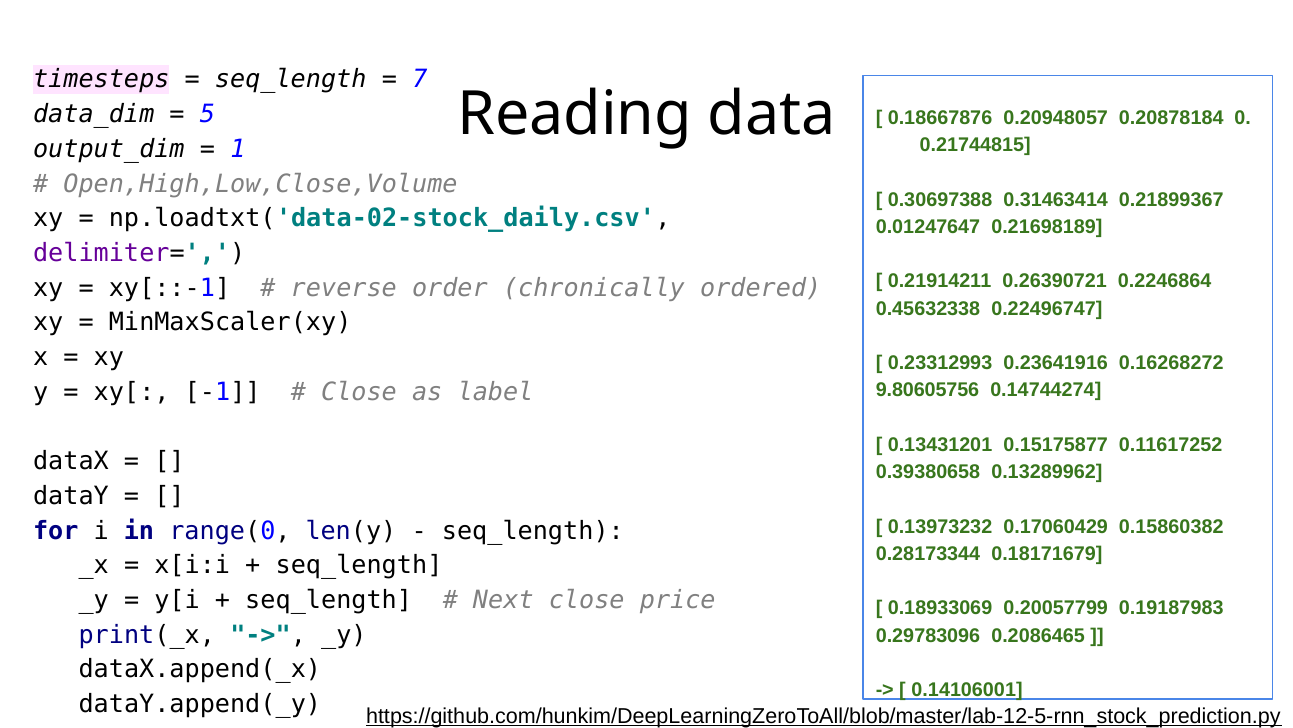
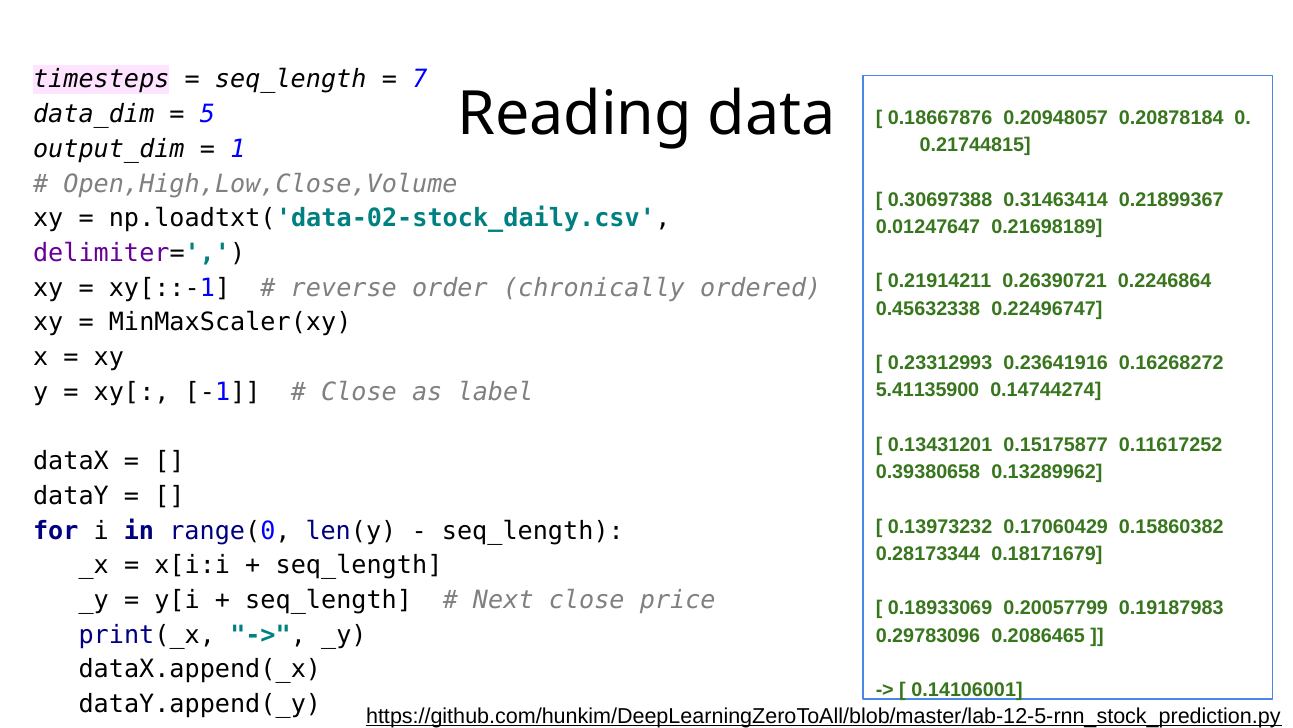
9.80605756: 9.80605756 -> 5.41135900 (927, 390)
